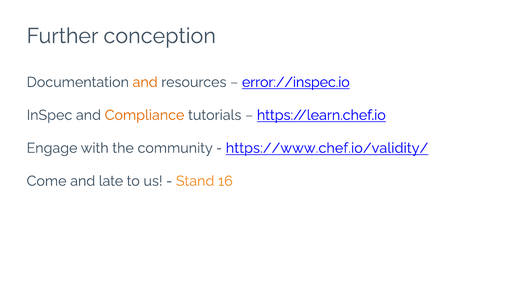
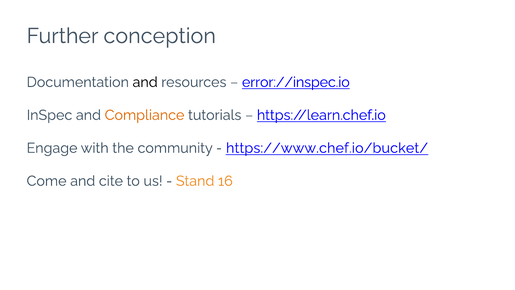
and colour: orange -> black (145, 82)
https://www.chef.io/validity/: https://www.chef.io/validity/ -> https://www.chef.io/bucket/ (327, 148)
late: late -> cite (111, 181)
